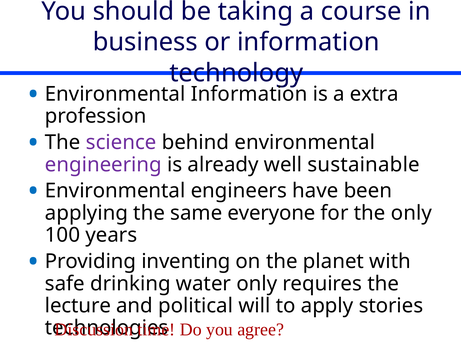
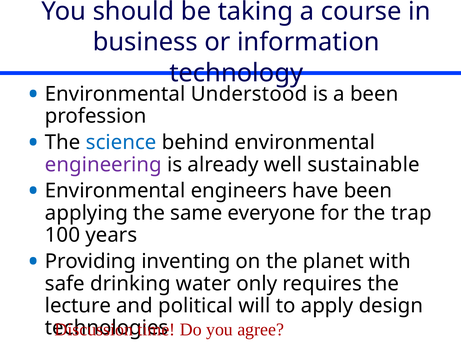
Environmental Information: Information -> Understood (249, 94)
a extra: extra -> been (374, 94)
science colour: purple -> blue (121, 142)
the only: only -> trap (411, 213)
stories: stories -> design (391, 306)
